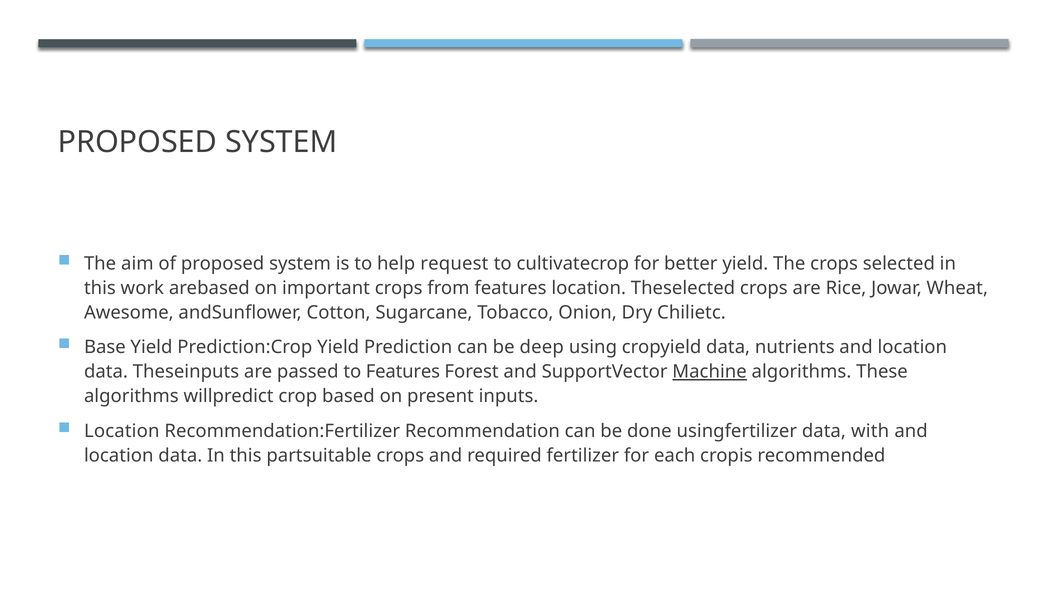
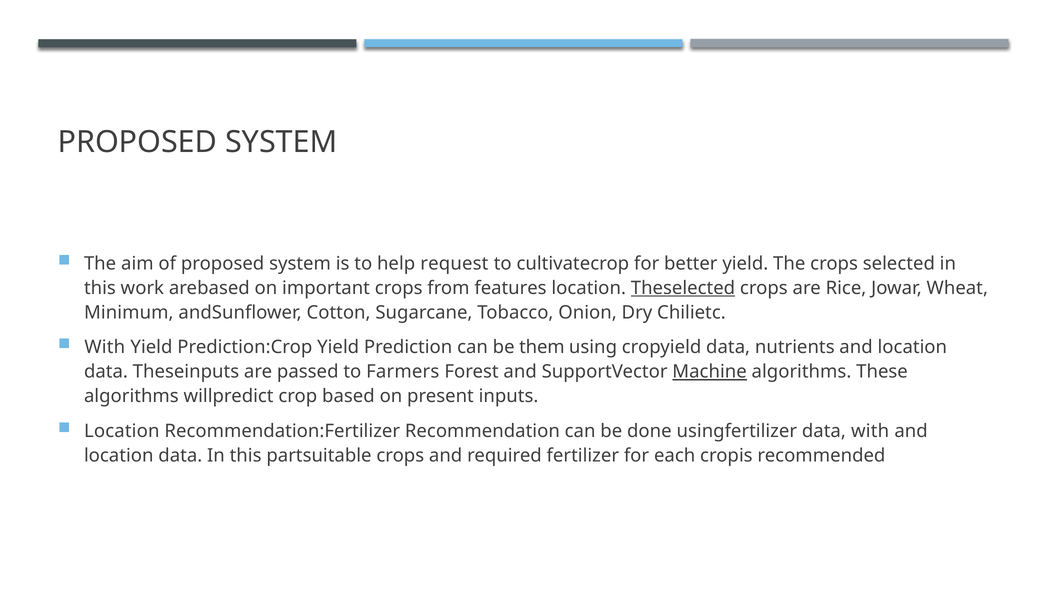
Theselected underline: none -> present (683, 288)
Awesome: Awesome -> Minimum (129, 312)
Base: Base -> With (105, 347)
deep: deep -> them (542, 347)
to Features: Features -> Farmers (403, 372)
